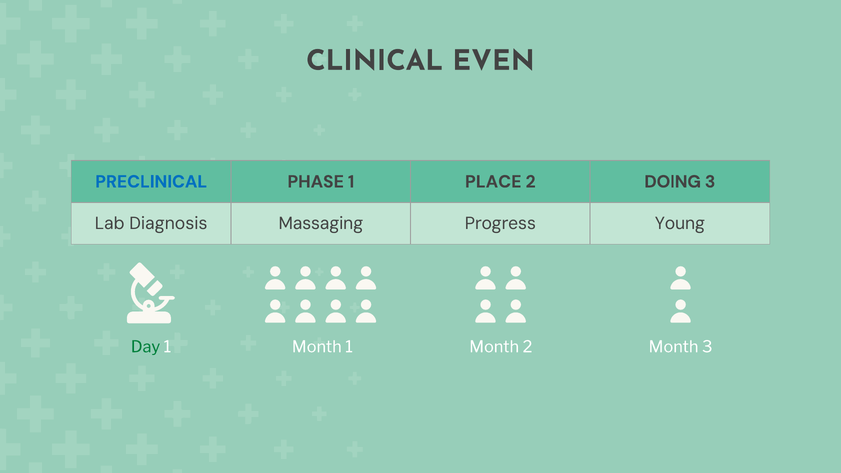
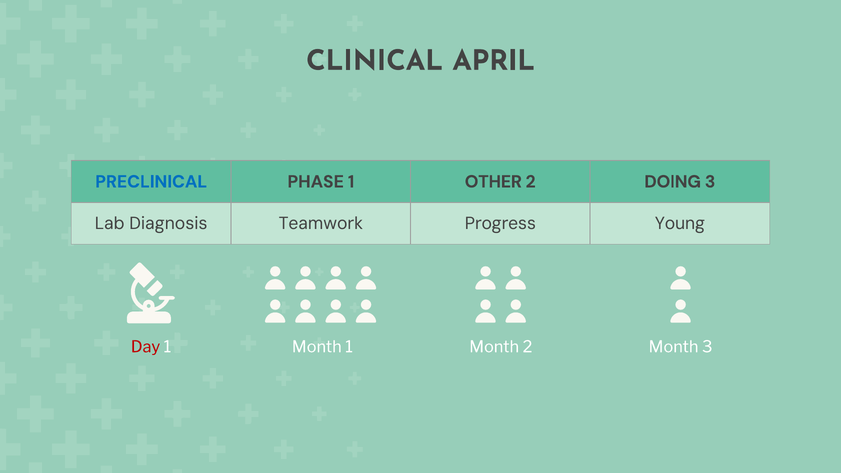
EVEN: EVEN -> APRIL (494, 61)
PLACE: PLACE -> OTHER (493, 182)
Massaging: Massaging -> Teamwork (321, 224)
Day colour: green -> red (145, 347)
